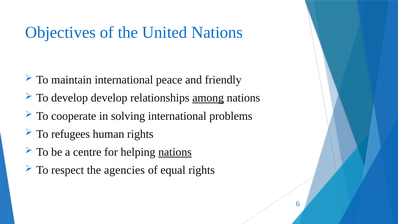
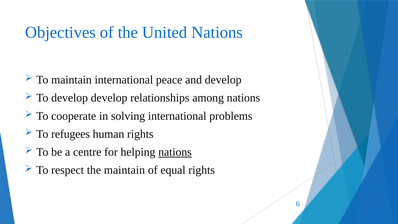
and friendly: friendly -> develop (223, 80)
among underline: present -> none (208, 98)
the agencies: agencies -> maintain (124, 170)
